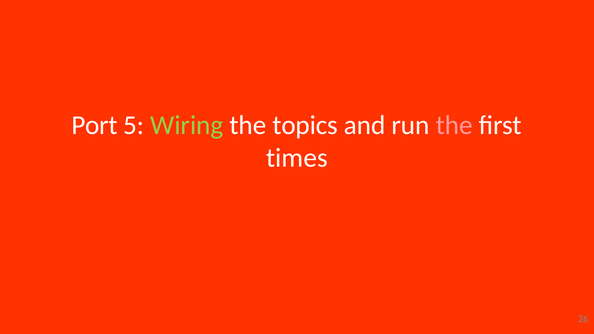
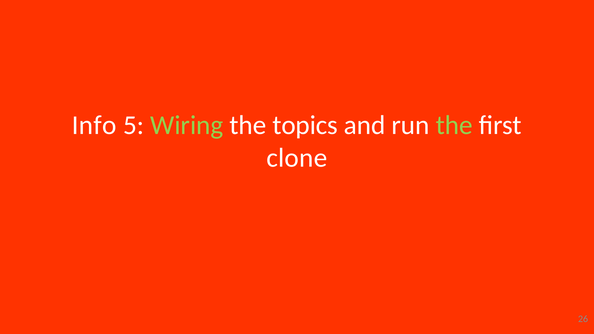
Port: Port -> Info (94, 125)
the colour: pink -> light green (454, 125)
times: times -> clone (297, 158)
